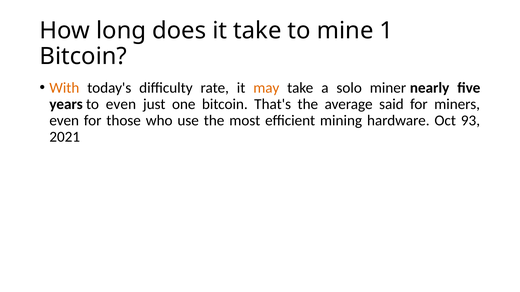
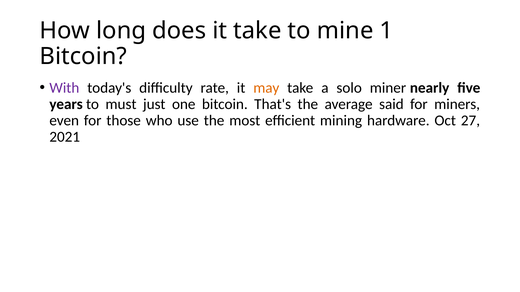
With colour: orange -> purple (64, 88)
to even: even -> must (121, 104)
93: 93 -> 27 (470, 121)
